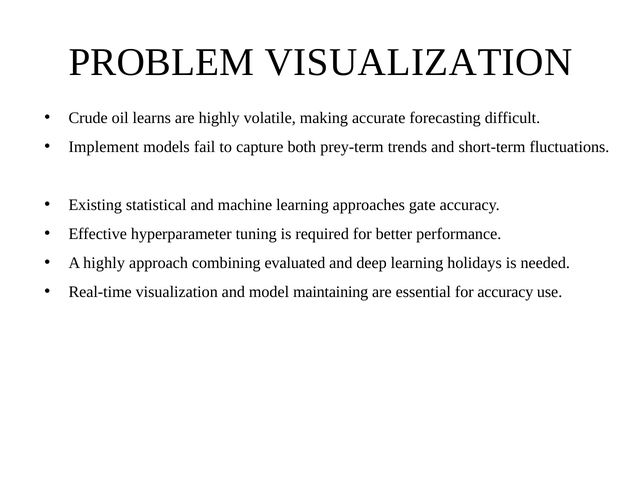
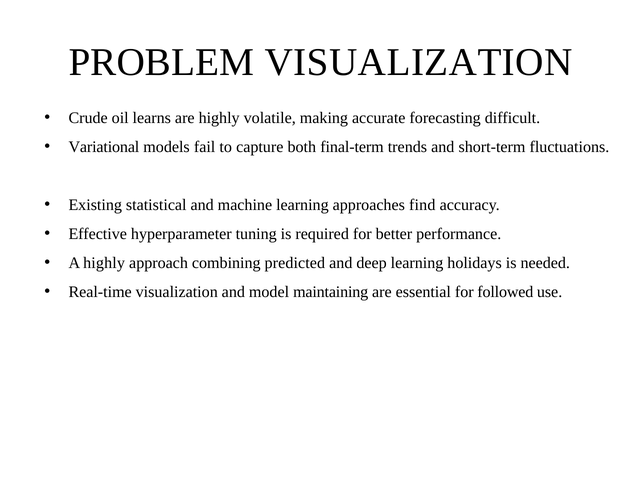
Implement: Implement -> Variational (104, 147)
prey-term: prey-term -> final-term (352, 147)
gate: gate -> find (422, 205)
evaluated: evaluated -> predicted (295, 262)
for accuracy: accuracy -> followed (505, 291)
